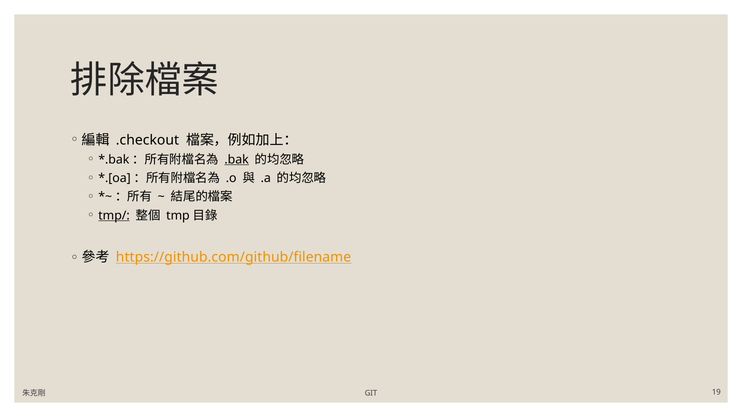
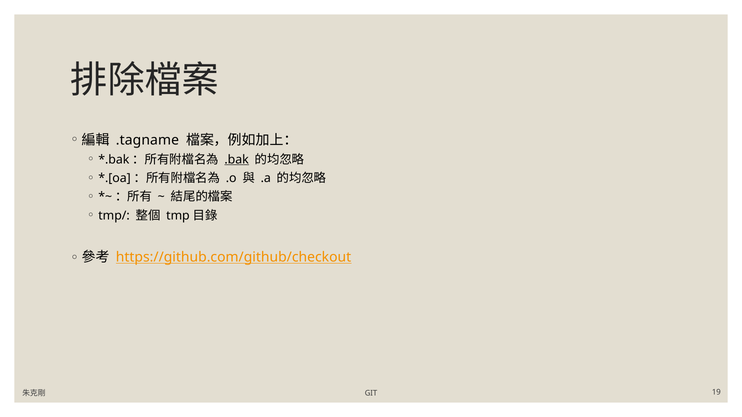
.checkout: .checkout -> .tagname (147, 140)
tmp/ underline: present -> none (114, 216)
https://github.com/github/filename: https://github.com/github/filename -> https://github.com/github/checkout (234, 257)
